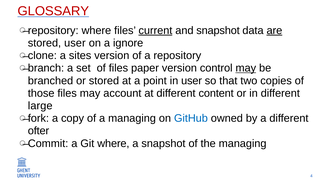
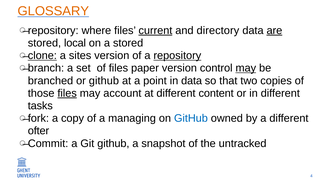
GLOSSARY colour: red -> orange (53, 11)
and snapshot: snapshot -> directory (218, 30)
stored user: user -> local (75, 43)
a ignore: ignore -> stored (128, 43)
clone underline: none -> present (42, 55)
repository underline: none -> present (177, 55)
or stored: stored -> github (104, 80)
in user: user -> data (192, 80)
files underline: none -> present (67, 93)
large: large -> tasks (40, 106)
Git where: where -> github (113, 143)
the managing: managing -> untracked (243, 143)
